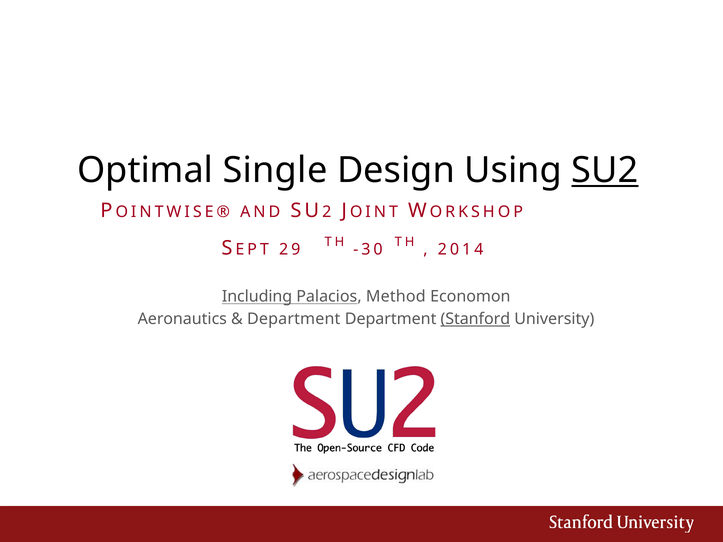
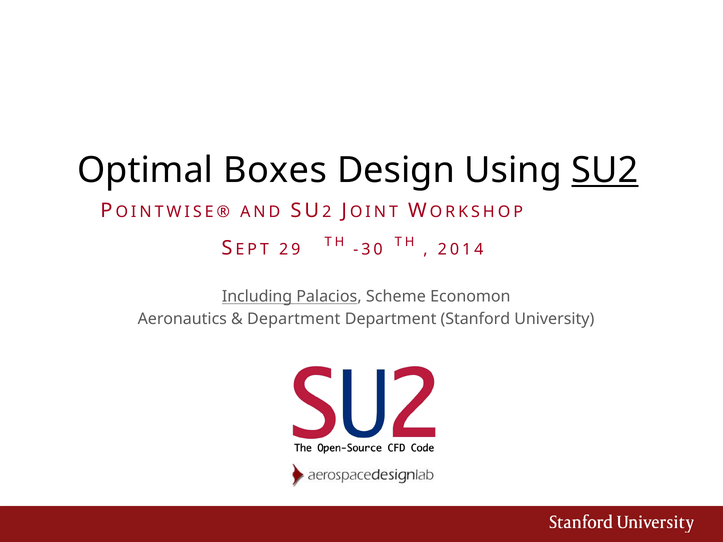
Single: Single -> Boxes (275, 170)
Method: Method -> Scheme (396, 297)
Stanford underline: present -> none (475, 319)
